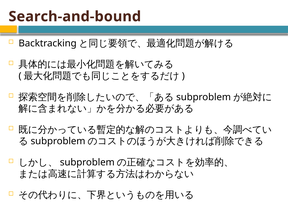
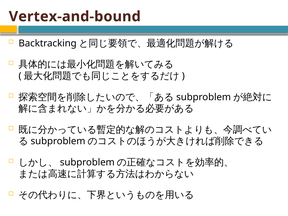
Search-and-bound: Search-and-bound -> Vertex-and-bound (75, 17)
